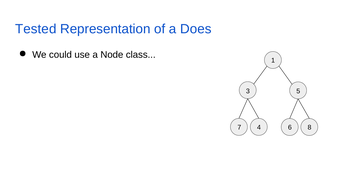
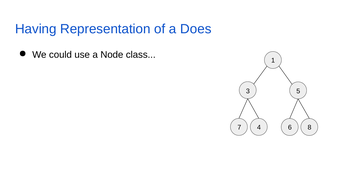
Tested: Tested -> Having (36, 29)
